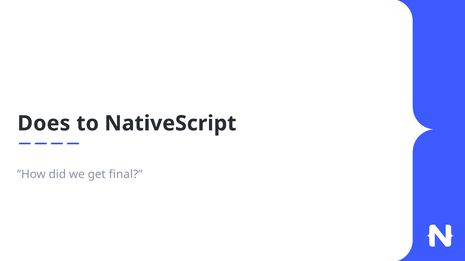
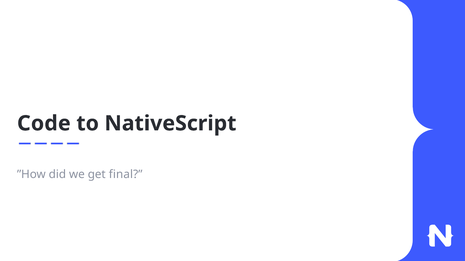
Does: Does -> Code (44, 124)
